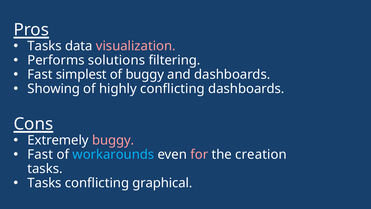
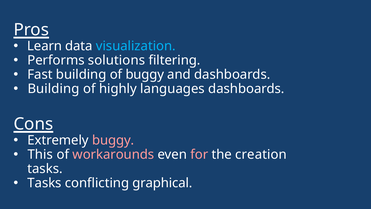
Tasks: Tasks -> Learn (45, 46)
visualization colour: pink -> light blue (136, 46)
Fast simplest: simplest -> building (81, 74)
Showing: Showing -> Building (54, 89)
highly conflicting: conflicting -> languages (172, 89)
Fast: Fast -> This (40, 154)
workarounds colour: light blue -> pink (113, 154)
